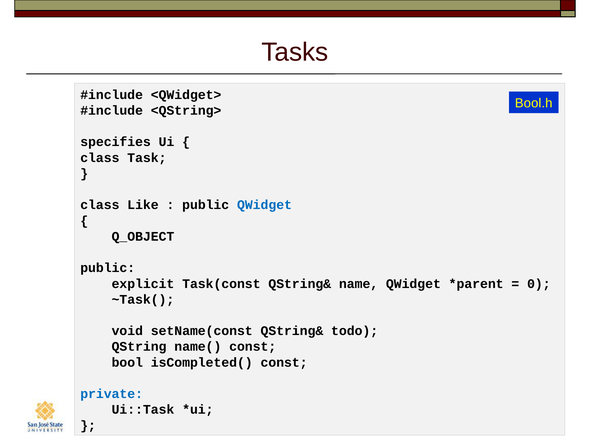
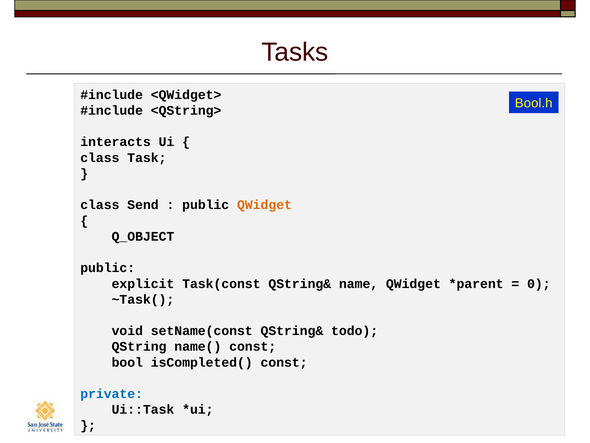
specifies: specifies -> interacts (116, 142)
Like: Like -> Send (143, 205)
QWidget colour: blue -> orange (265, 205)
